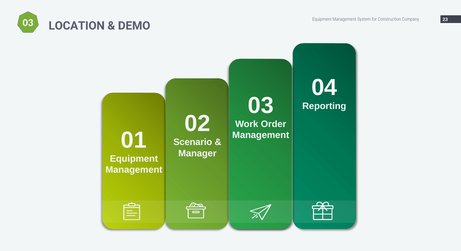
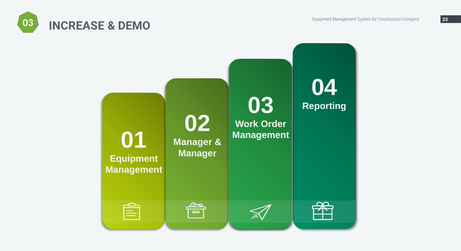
LOCATION: LOCATION -> INCREASE (77, 26)
Scenario: Scenario -> Manager (193, 142)
